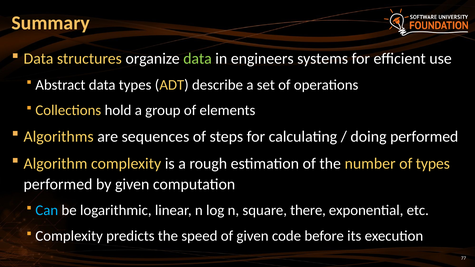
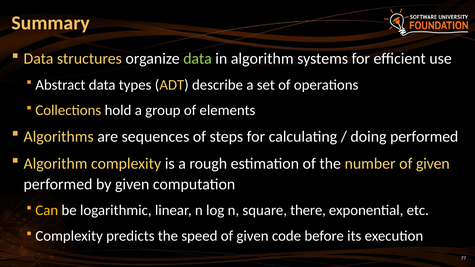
in engineers: engineers -> algorithm (262, 59)
number of types: types -> given (433, 164)
Can colour: light blue -> yellow (47, 211)
